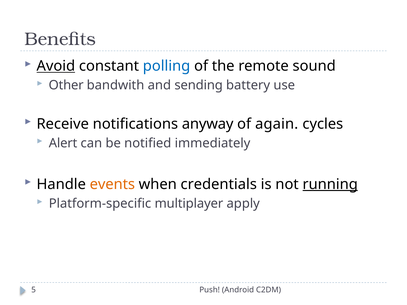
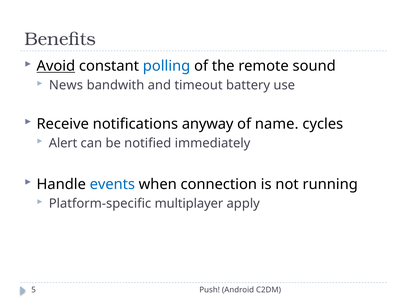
Other: Other -> News (66, 85)
sending: sending -> timeout (199, 85)
again: again -> name (277, 124)
events colour: orange -> blue (112, 184)
credentials: credentials -> connection (219, 184)
running underline: present -> none (330, 184)
